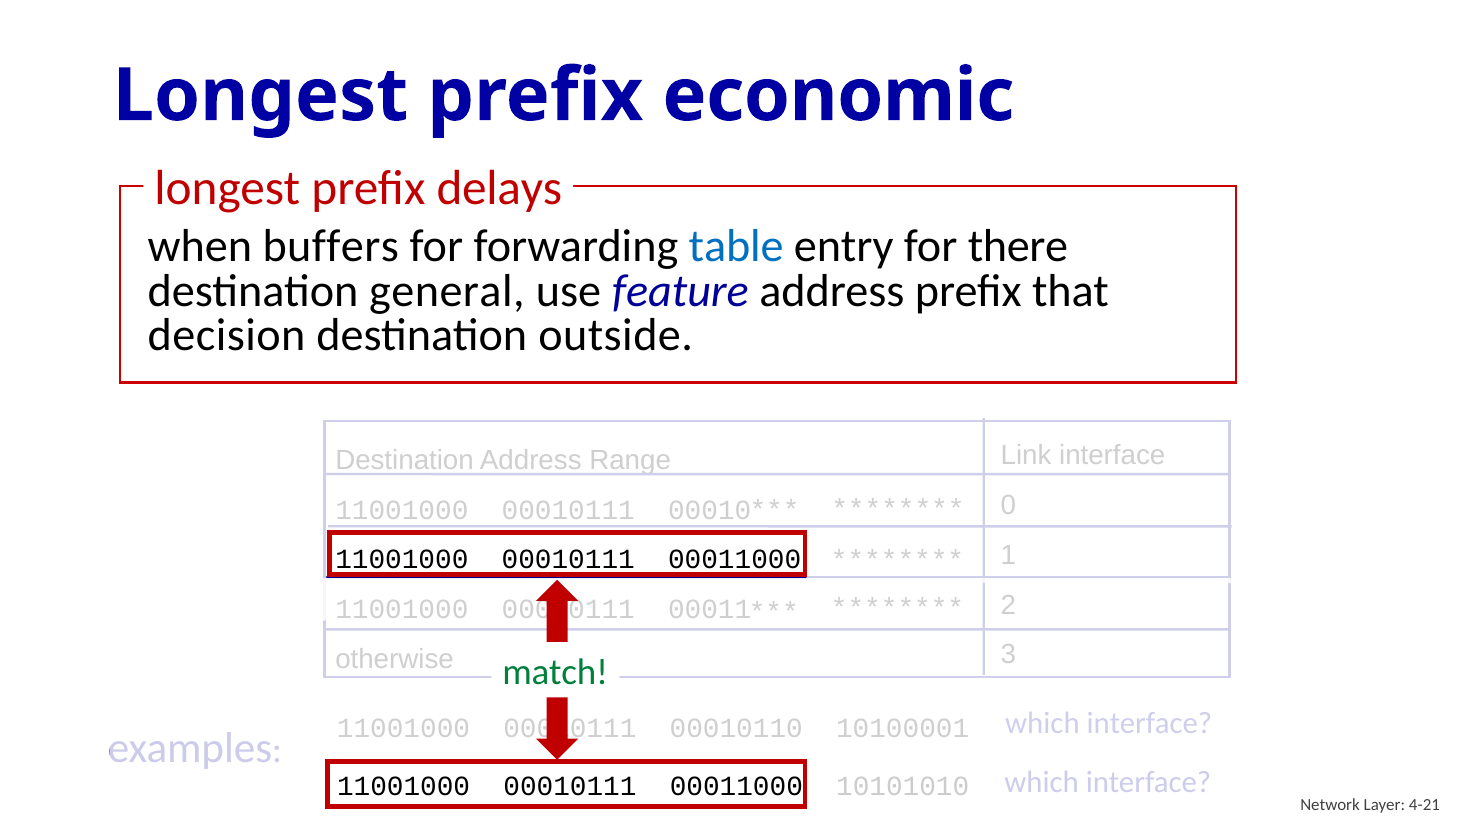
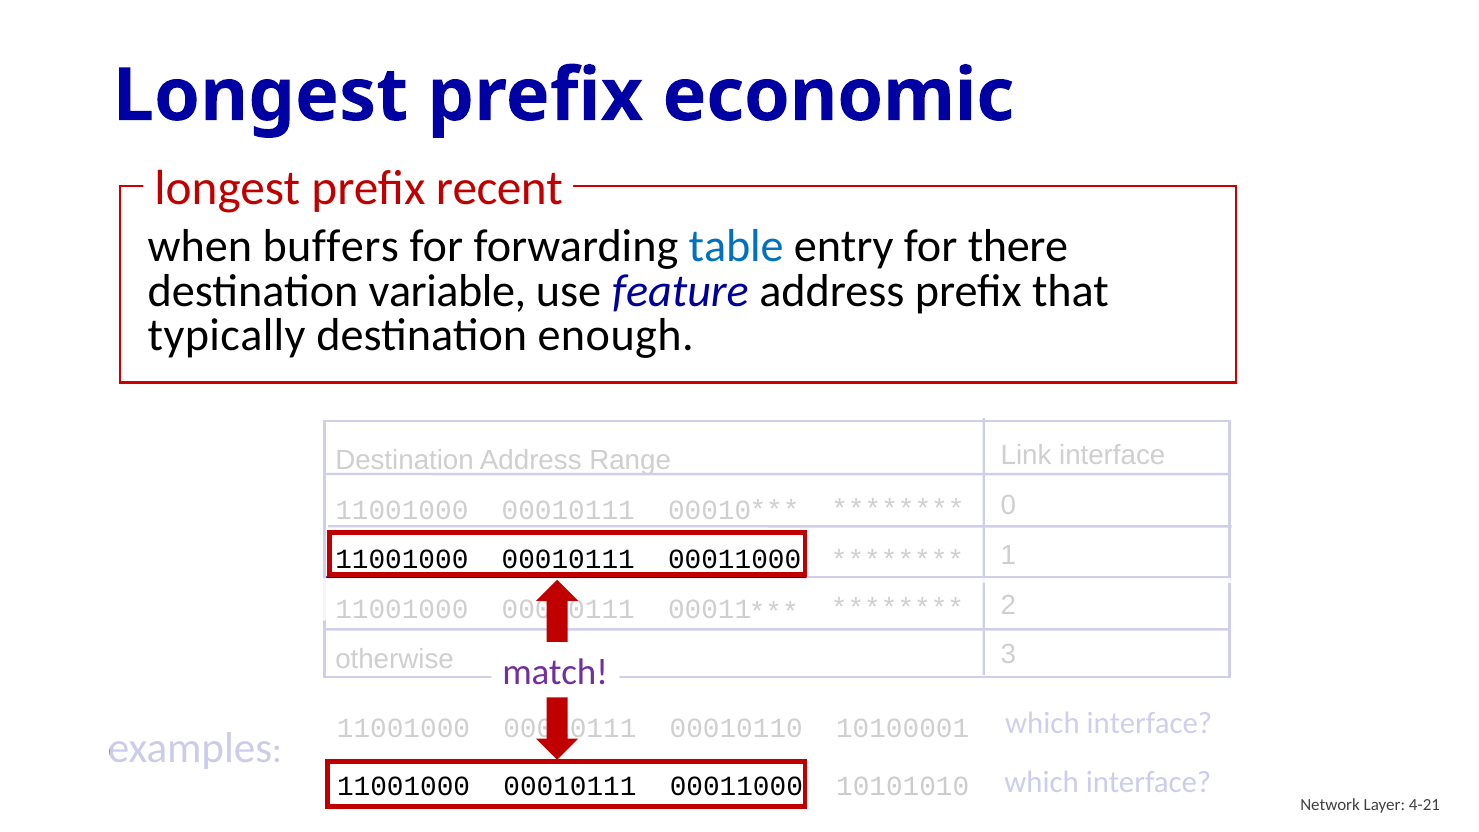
delays: delays -> recent (499, 188)
general: general -> variable (447, 291)
decision: decision -> typically (227, 335)
outside: outside -> enough (616, 335)
match colour: green -> purple (555, 672)
